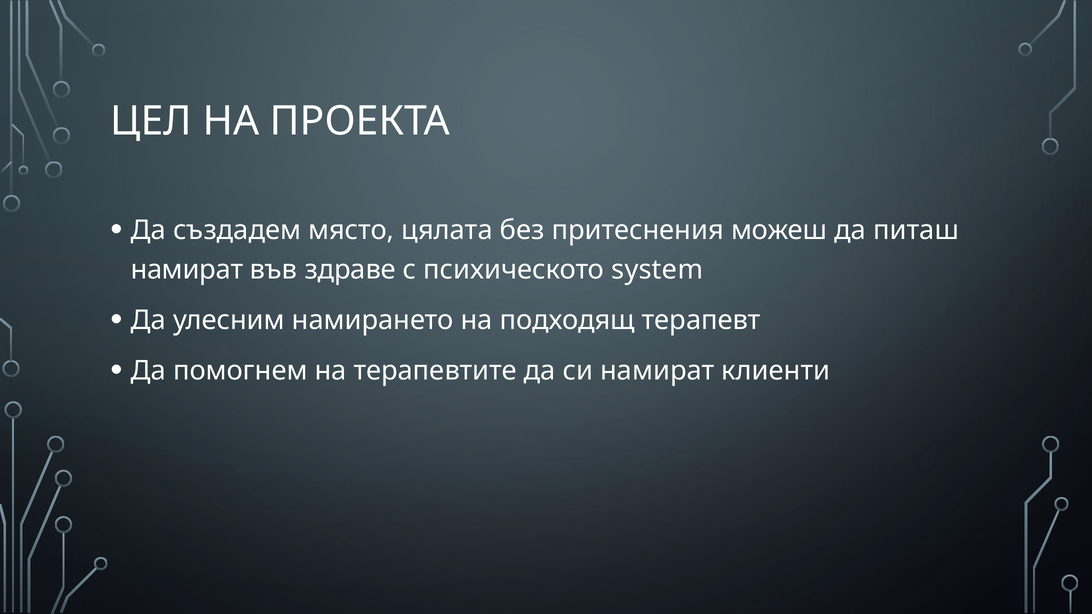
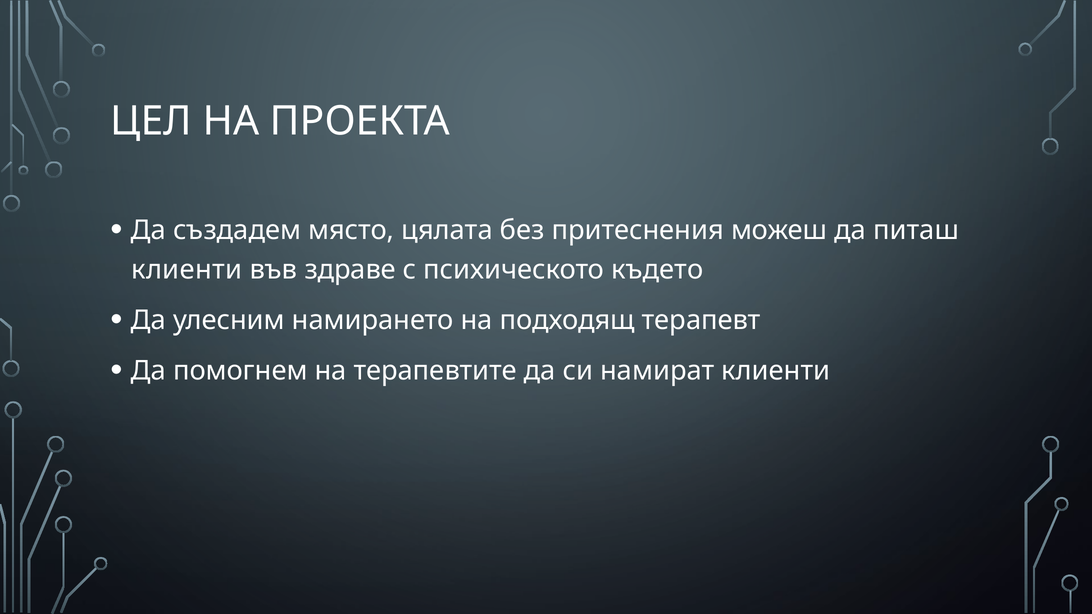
намират: намират -> клиенти (187, 270)
system: system -> където (657, 270)
